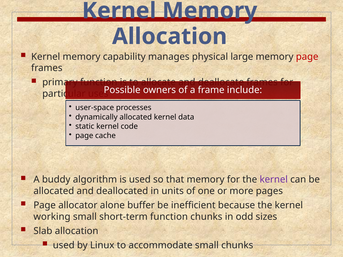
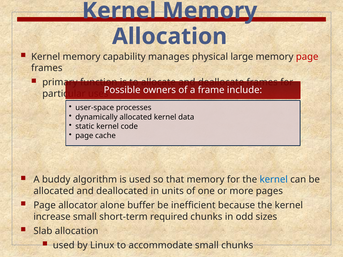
kernel colour: purple -> blue (274, 180)
working: working -> increase (52, 217)
short-term function: function -> required (169, 217)
